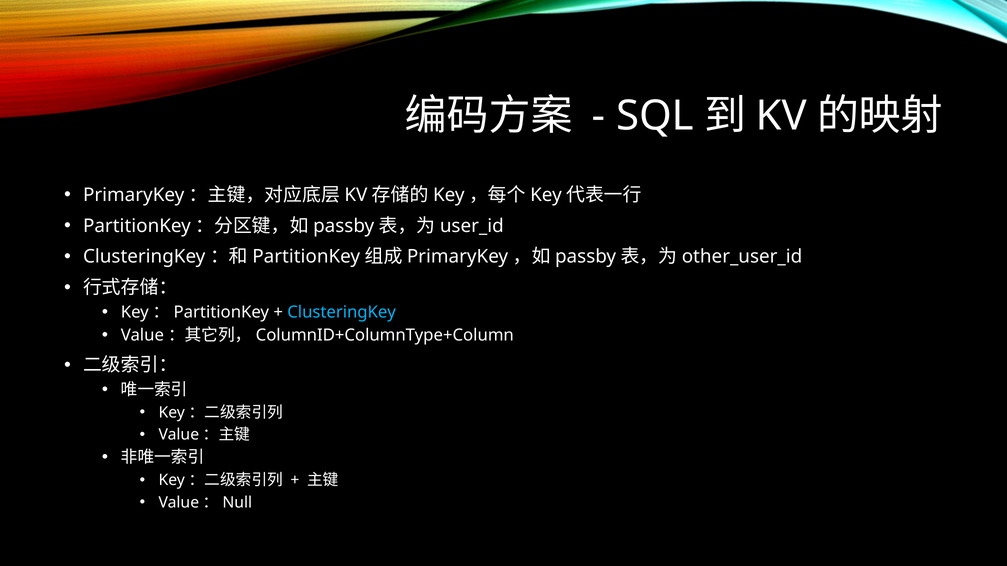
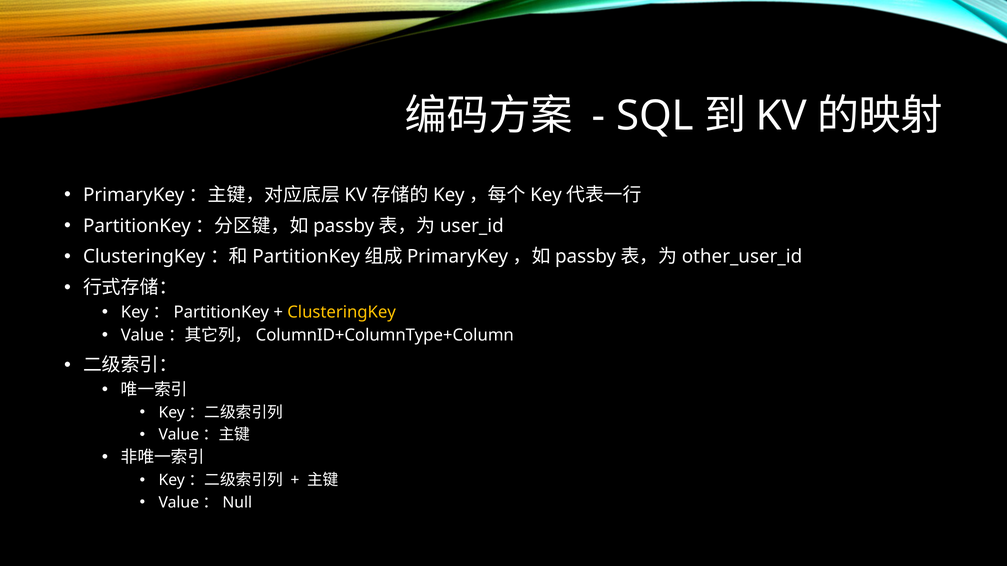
ClusteringKey colour: light blue -> yellow (342, 312)
